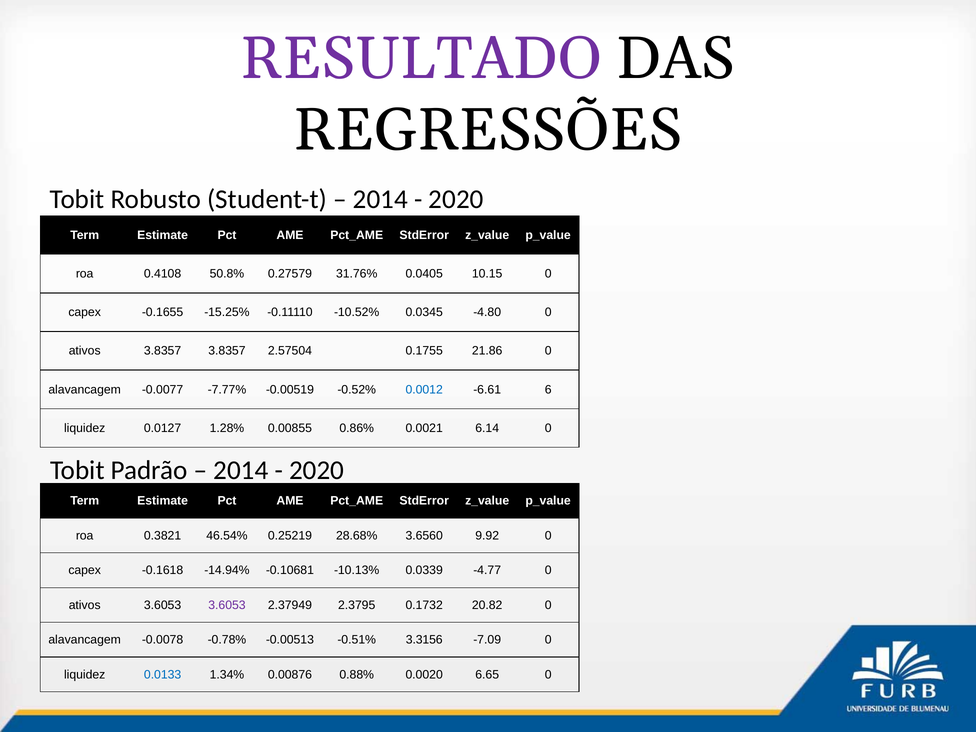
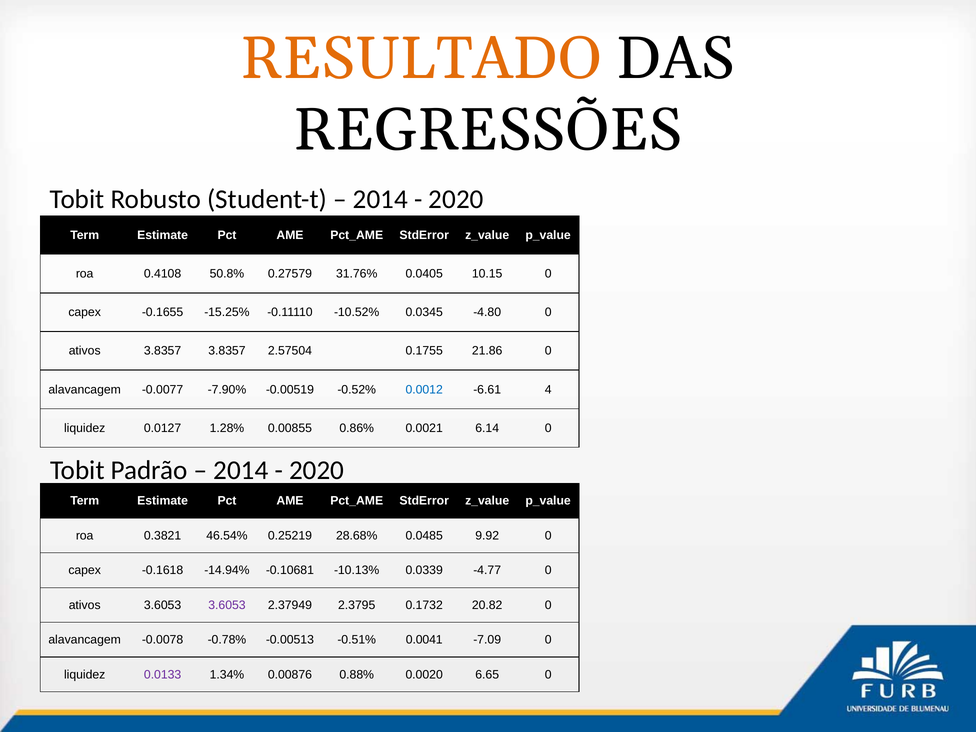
RESULTADO colour: purple -> orange (421, 59)
-7.77%: -7.77% -> -7.90% (227, 389)
6: 6 -> 4 (548, 389)
3.6560: 3.6560 -> 0.0485 (424, 536)
3.3156: 3.3156 -> 0.0041 (424, 640)
0.0133 colour: blue -> purple (163, 675)
